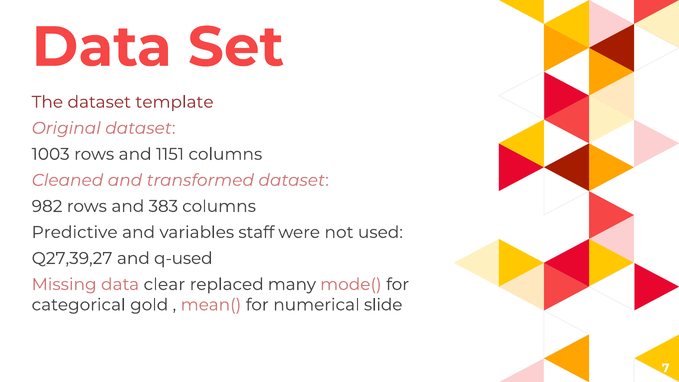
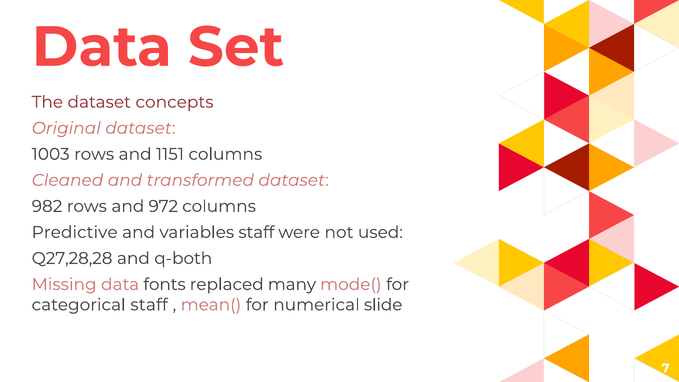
template: template -> concepts (175, 102)
383: 383 -> 972 (163, 206)
Q27,39,27: Q27,39,27 -> Q27,28,28 (72, 258)
q-used: q-used -> q-both (183, 258)
clear: clear -> fonts (165, 284)
categorical gold: gold -> staff (149, 305)
